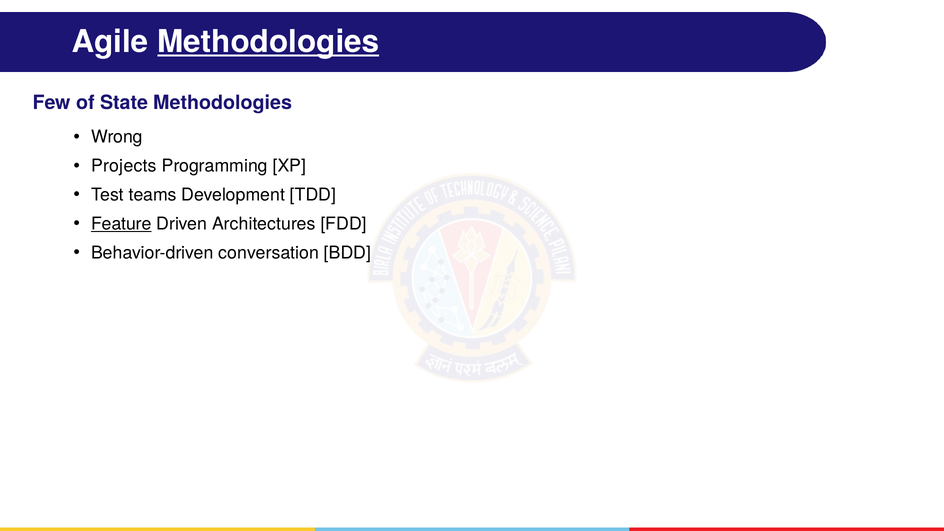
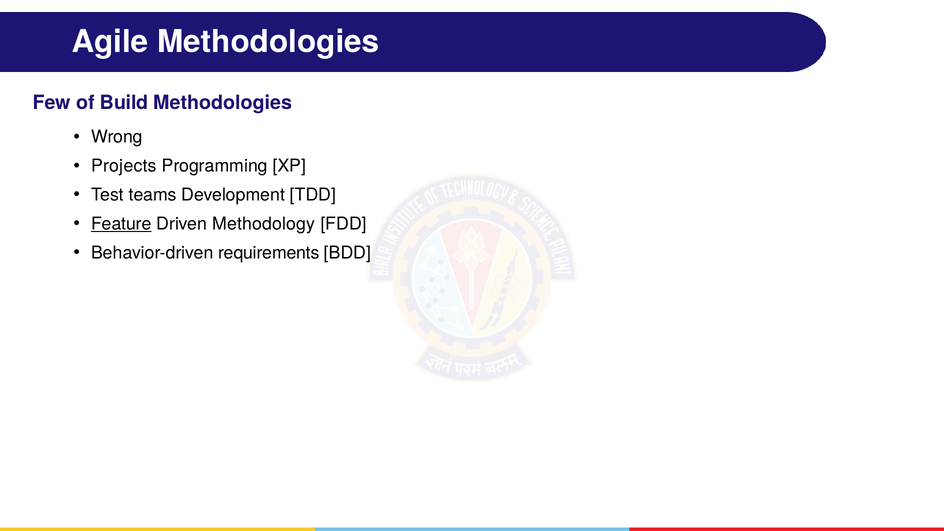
Methodologies underline: present -> none (268, 42)
State: State -> Build (124, 103)
Architectures: Architectures -> Methodology (264, 224)
conversation: conversation -> requirements (269, 253)
